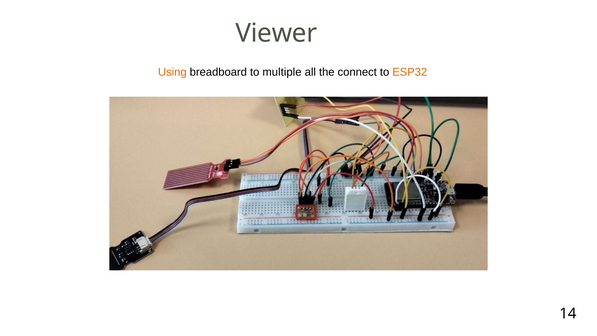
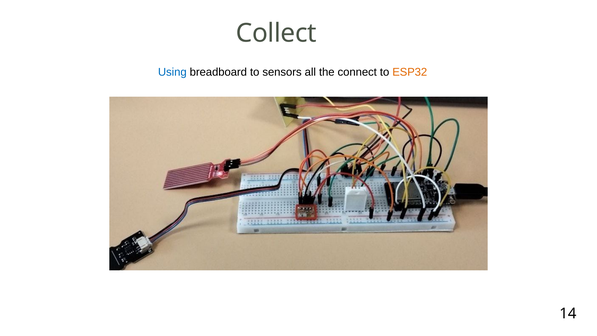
Viewer: Viewer -> Collect (276, 33)
Using colour: orange -> blue (172, 72)
multiple: multiple -> sensors (282, 72)
